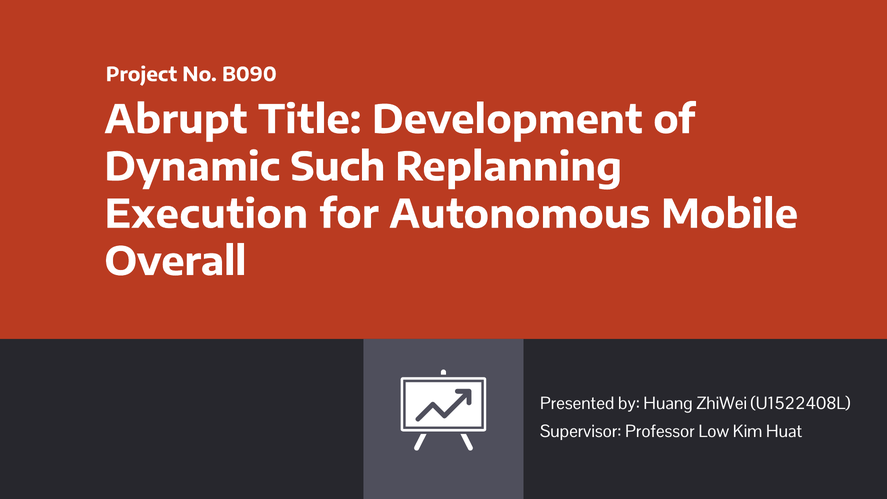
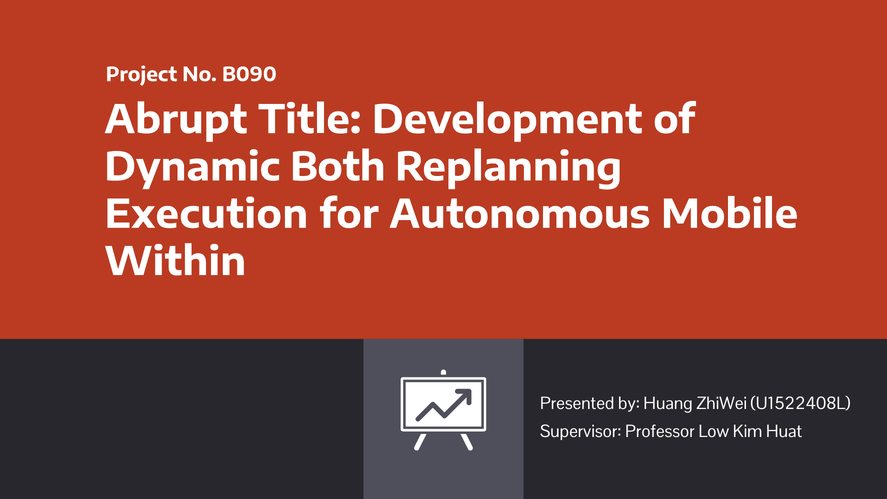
Such: Such -> Both (338, 167)
Overall: Overall -> Within (175, 262)
